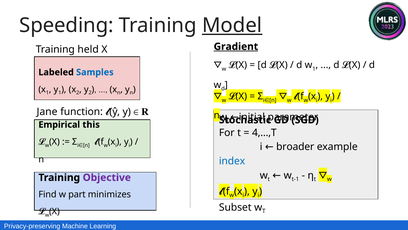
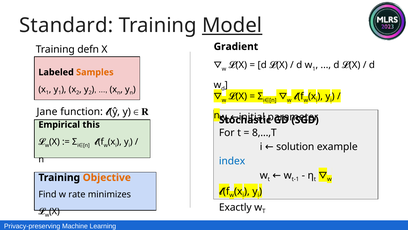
Speeding: Speeding -> Standard (66, 26)
Gradient underline: present -> none (236, 47)
held: held -> defn (88, 49)
Samples colour: blue -> orange (95, 72)
4,...,T: 4,...,T -> 8,...,T (264, 132)
broader: broader -> solution (295, 147)
Objective colour: purple -> orange (107, 177)
part: part -> rate (77, 194)
Subset: Subset -> Exactly (235, 207)
